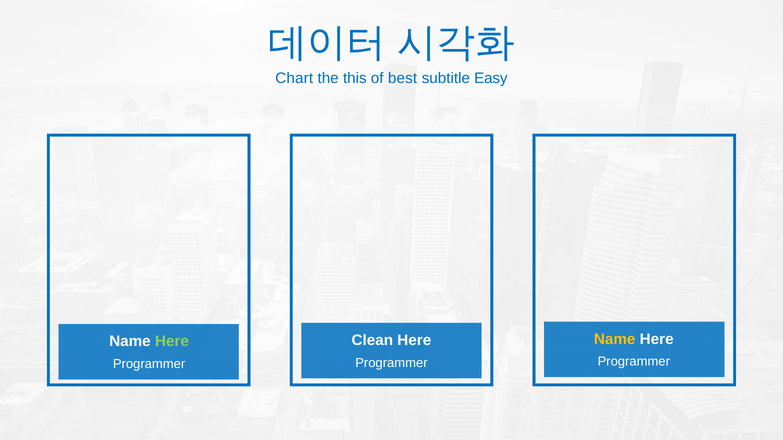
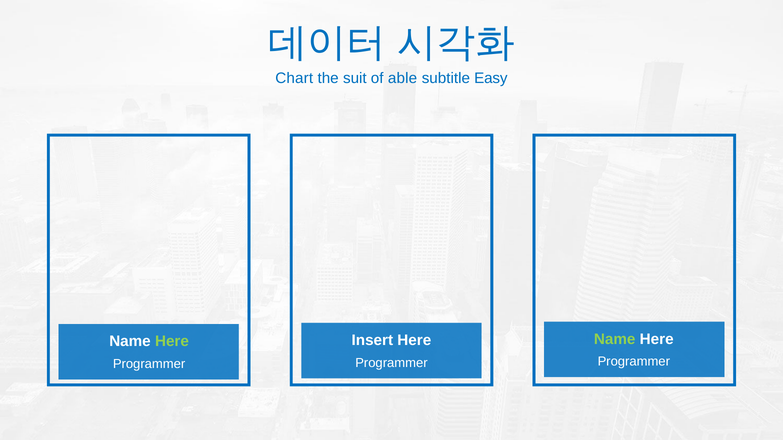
this: this -> suit (355, 78)
best: best -> able (403, 78)
Name colour: yellow -> light green (615, 339)
Clean: Clean -> Insert (372, 341)
